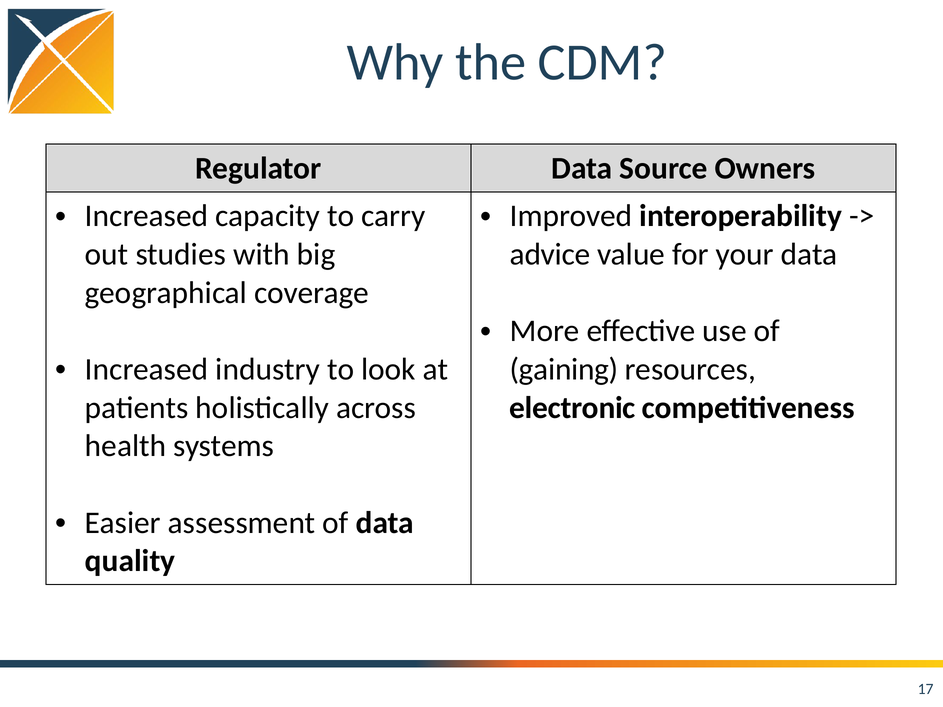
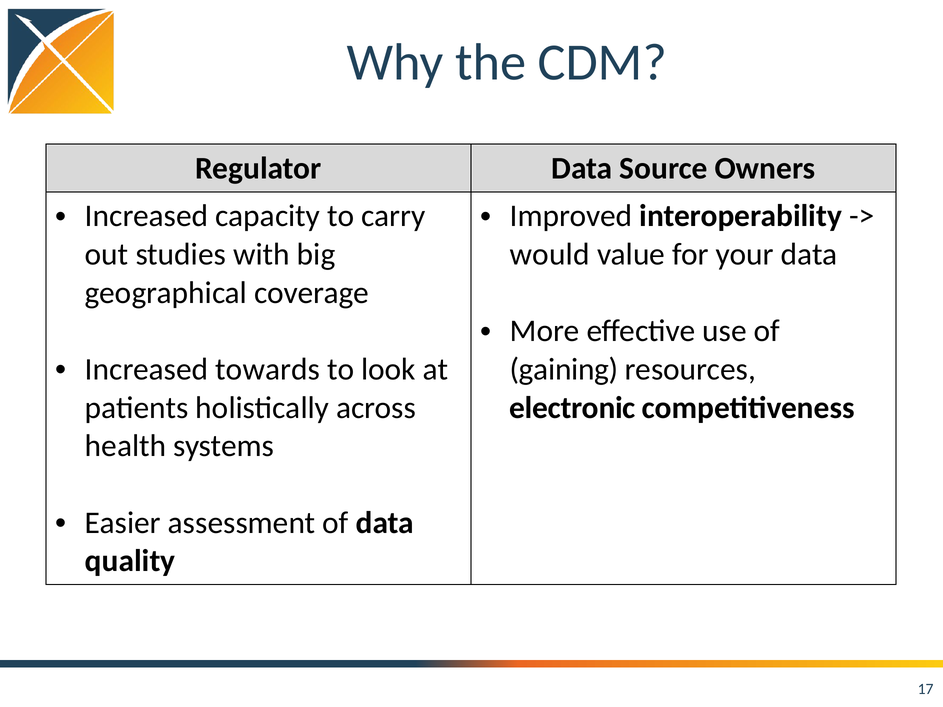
advice: advice -> would (550, 254)
industry: industry -> towards (268, 369)
